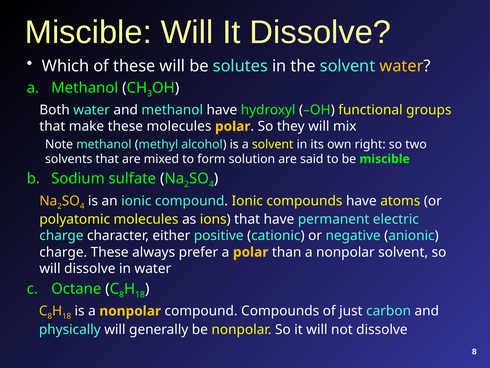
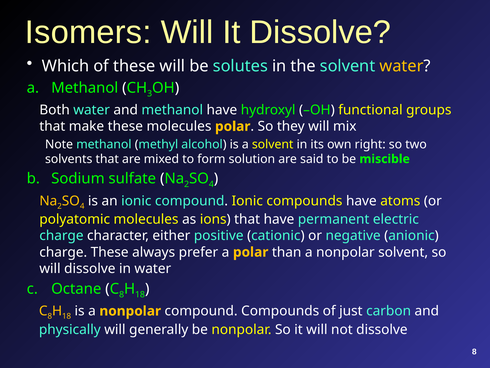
Miscible: Miscible -> Isomers (88, 32)
